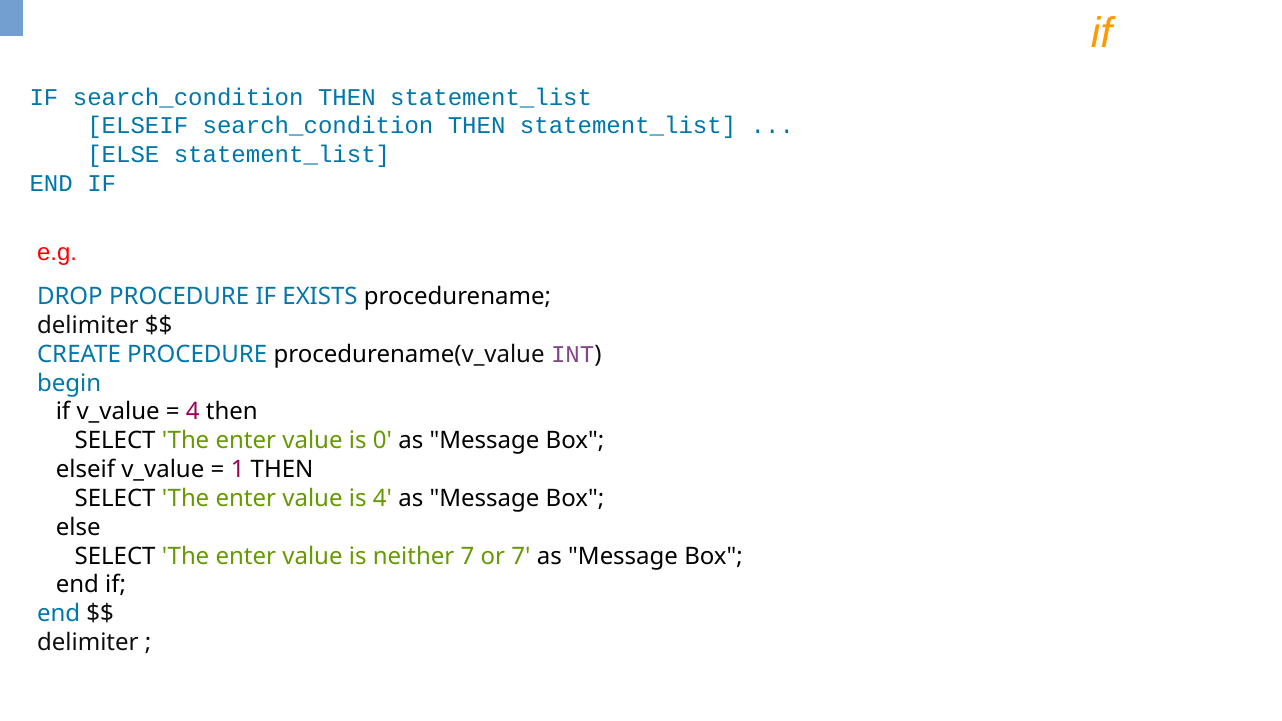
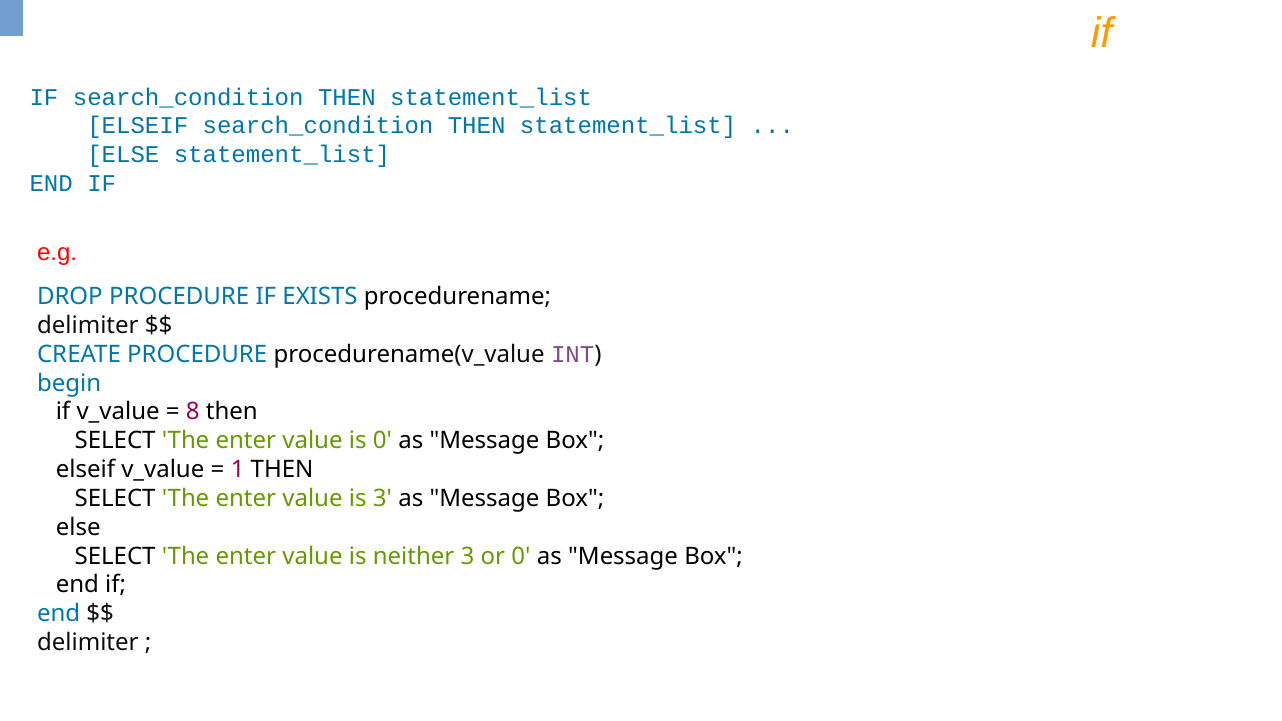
4: 4 -> 8 (193, 412)
is 4: 4 -> 3 (382, 499)
neither 7: 7 -> 3 (467, 556)
or 7: 7 -> 0 (521, 556)
